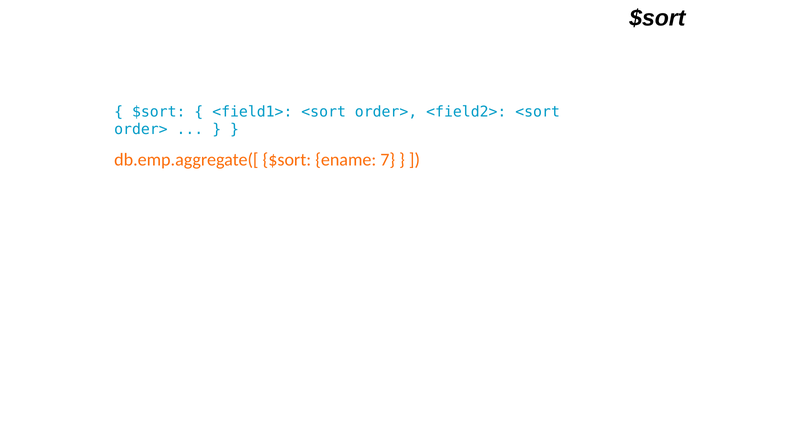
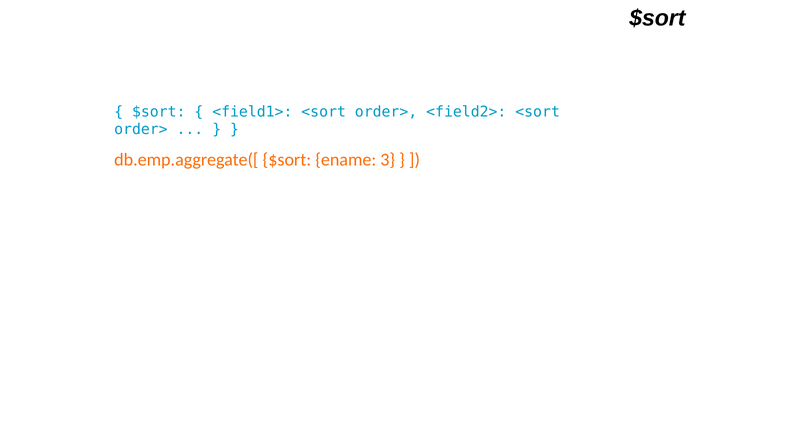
7: 7 -> 3 (388, 160)
